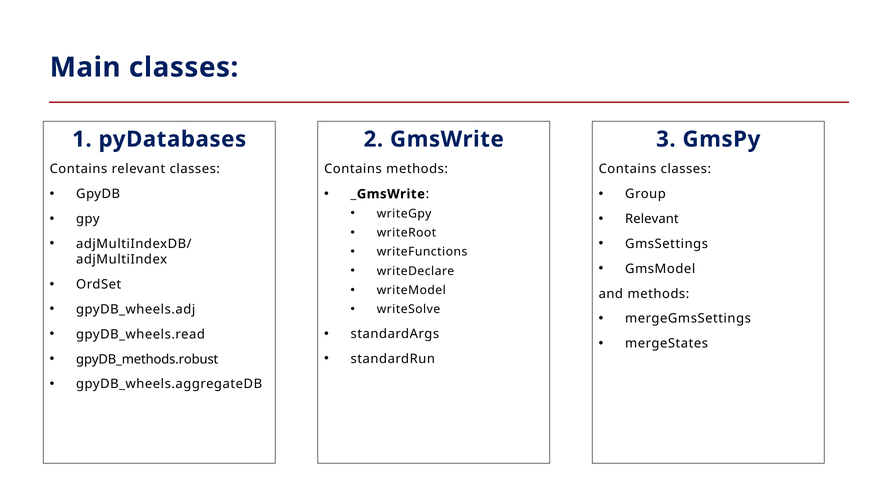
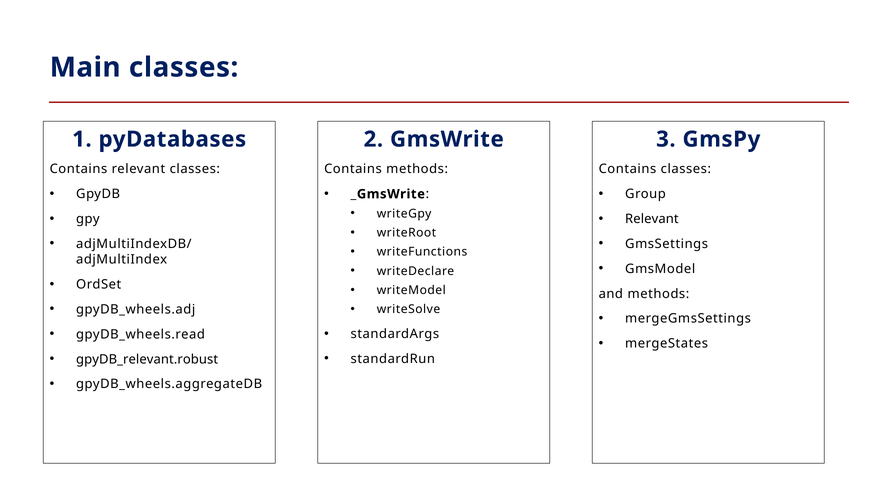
gpyDB_methods.robust: gpyDB_methods.robust -> gpyDB_relevant.robust (147, 359)
